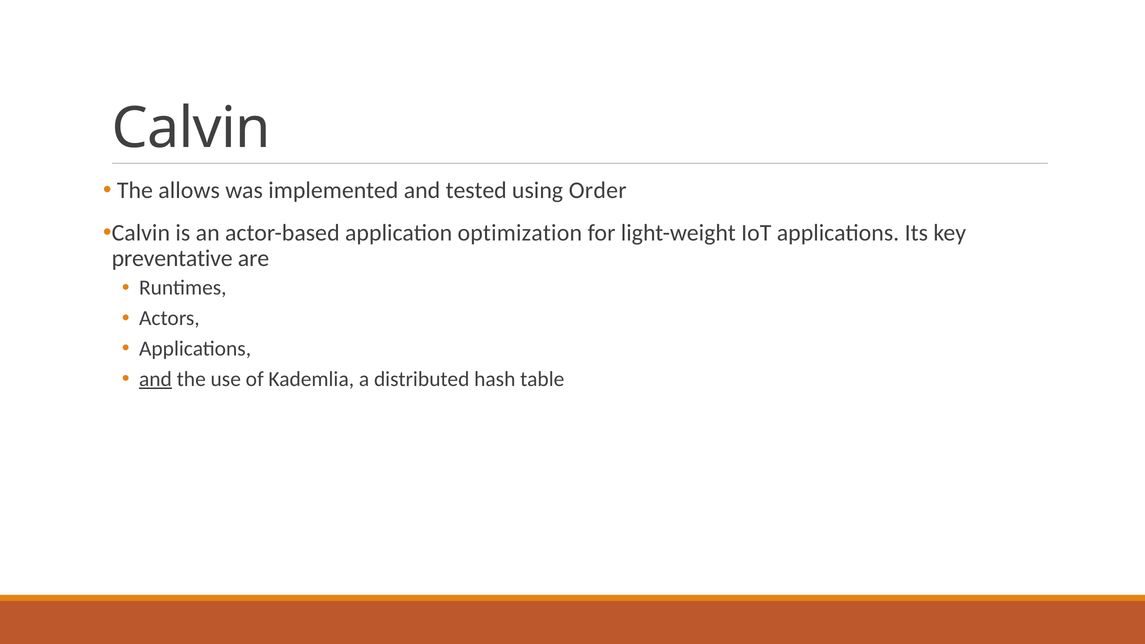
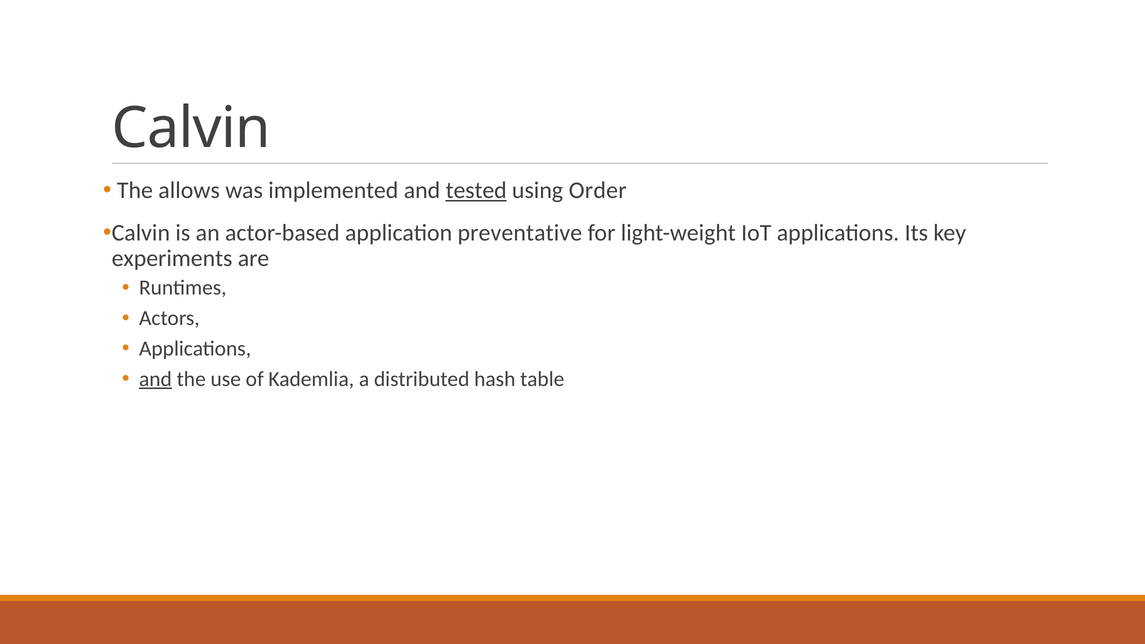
tested underline: none -> present (476, 190)
optimization: optimization -> preventative (520, 233)
preventative: preventative -> experiments (172, 259)
